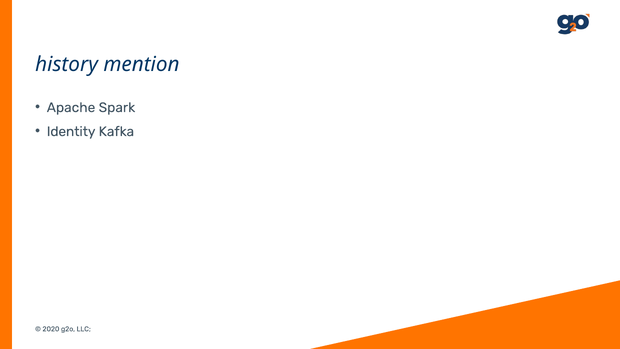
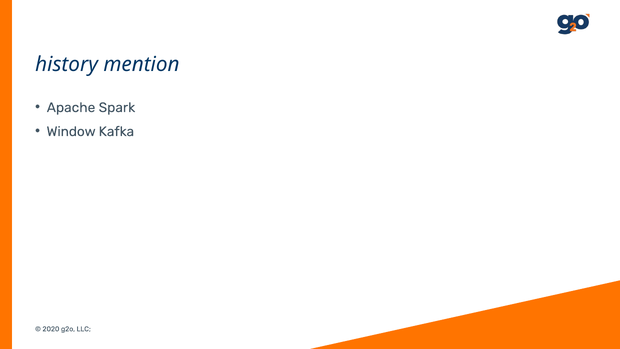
Identity: Identity -> Window (71, 131)
